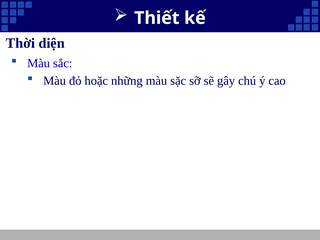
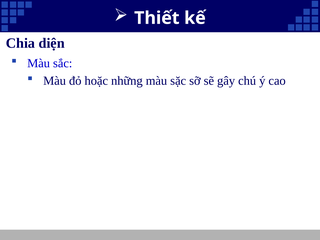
Thời: Thời -> Chia (20, 43)
